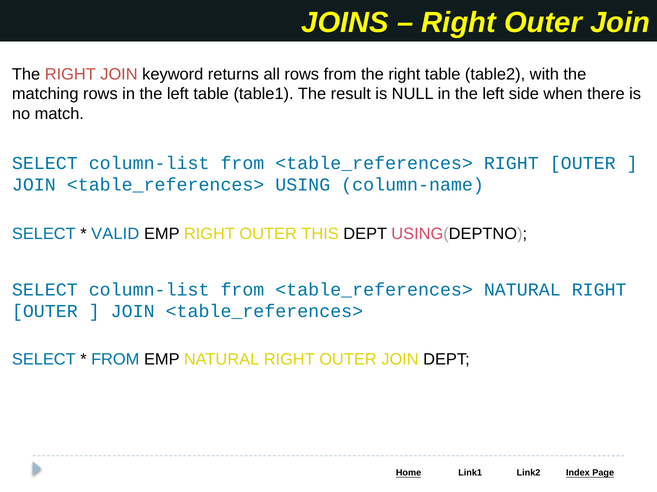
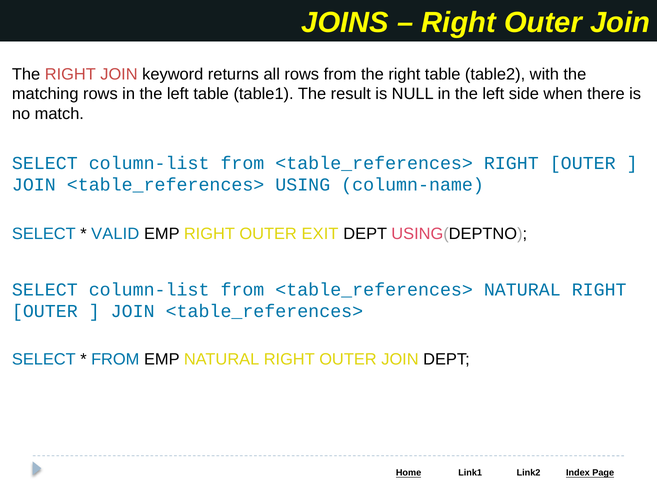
THIS: THIS -> EXIT (320, 234)
